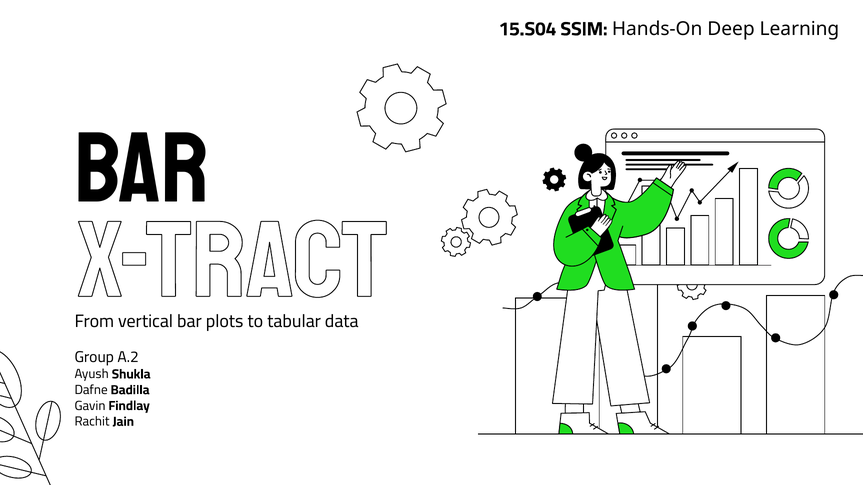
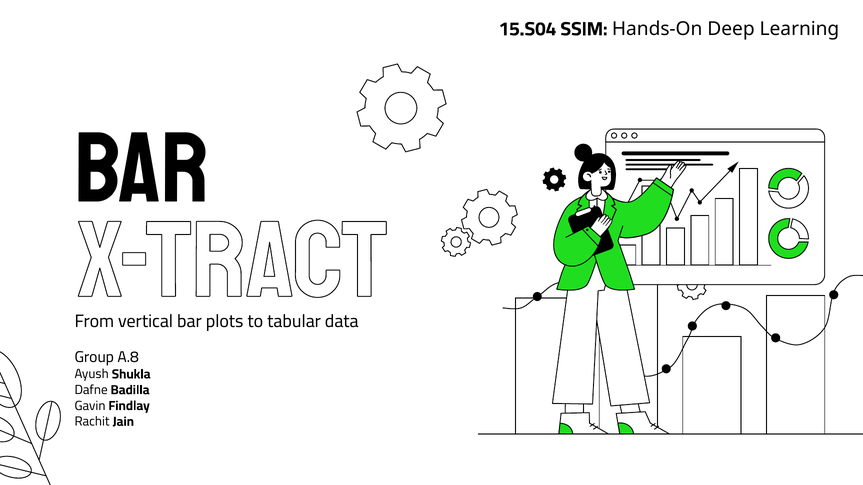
A.2: A.2 -> A.8 (128, 357)
